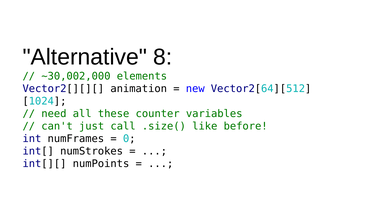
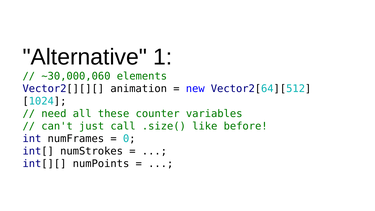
8: 8 -> 1 (163, 57)
~30,002,000: ~30,002,000 -> ~30,000,060 (76, 76)
